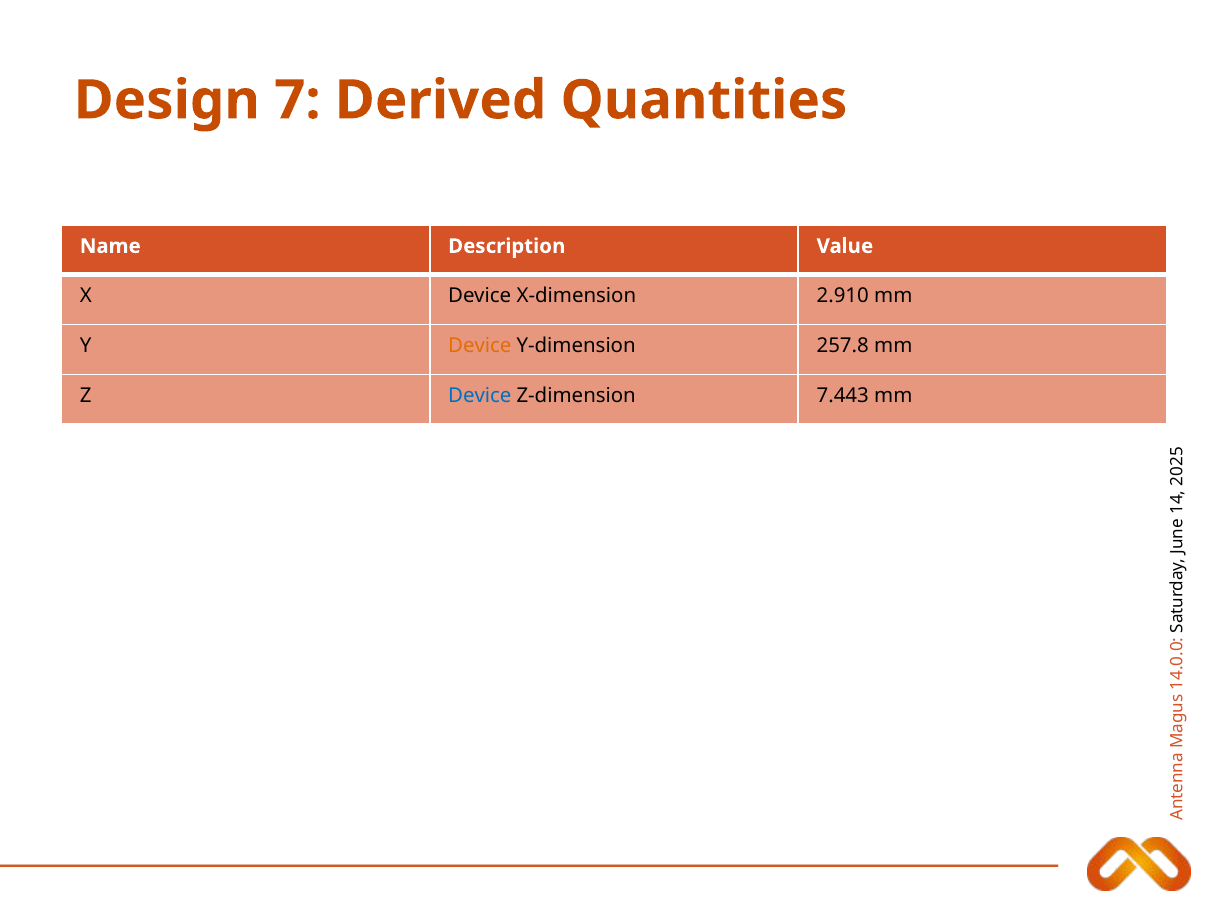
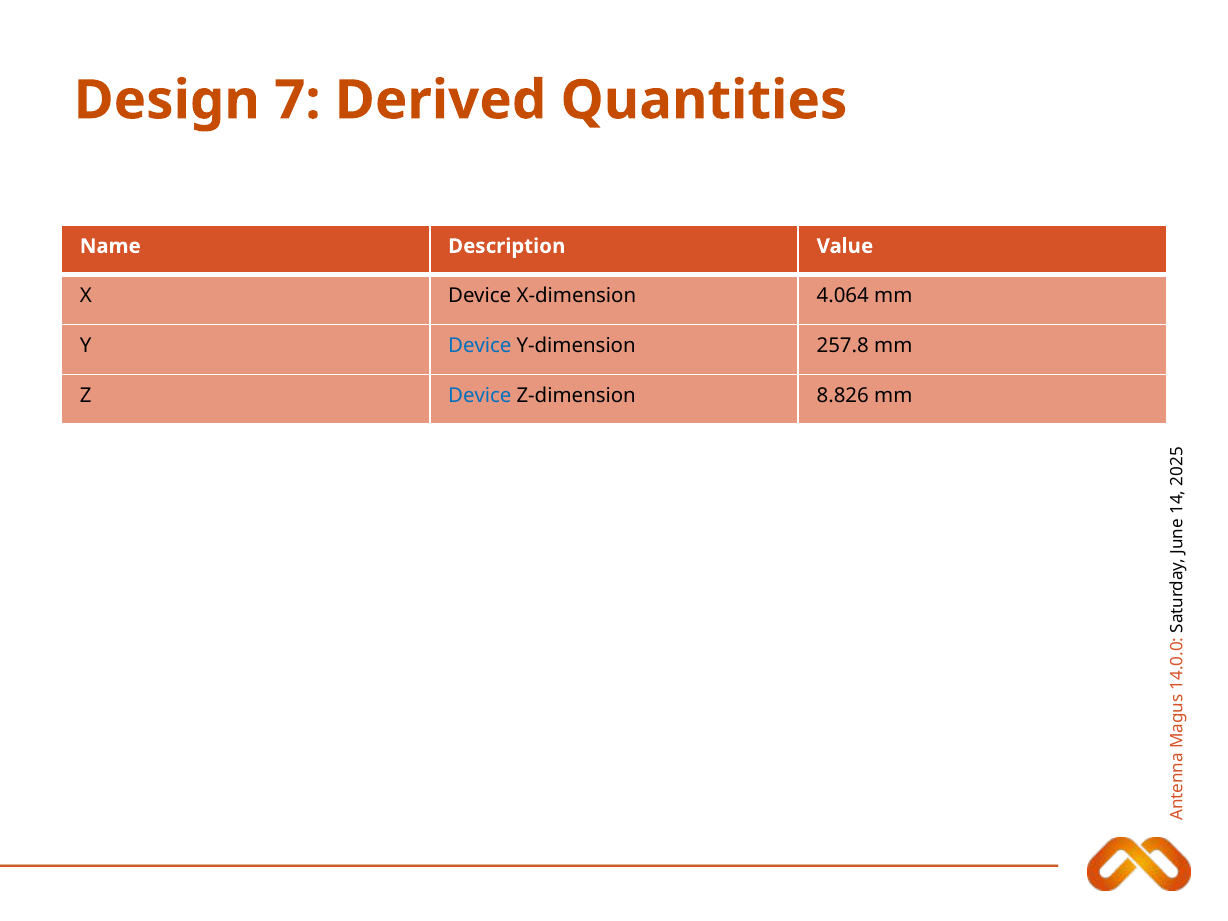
2.910: 2.910 -> 4.064 (843, 296)
Device colour: orange -> blue (480, 346)
7.443: 7.443 -> 8.826 (843, 396)
